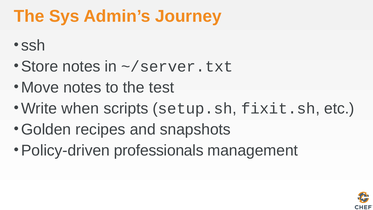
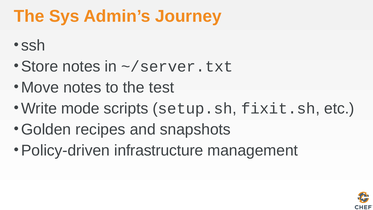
when: when -> mode (80, 108)
professionals: professionals -> infrastructure (159, 150)
